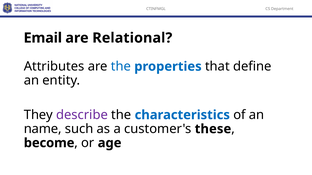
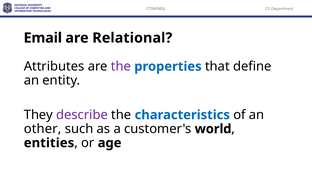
the colour: blue -> purple (121, 67)
name: name -> other (43, 129)
these: these -> world (213, 129)
become: become -> entities (49, 143)
